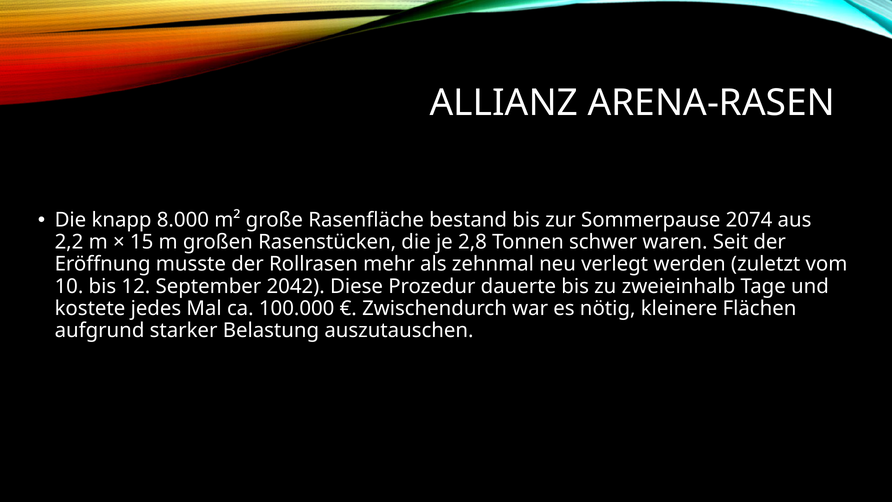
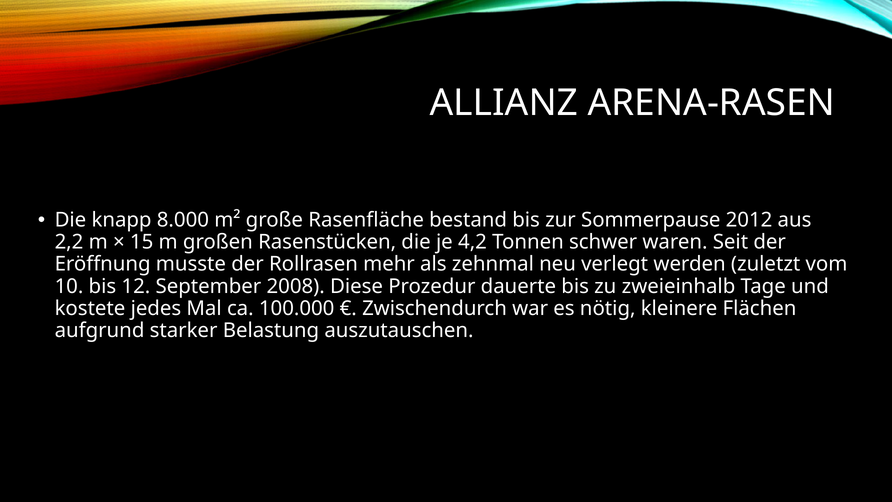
2074: 2074 -> 2012 (749, 220)
2,8: 2,8 -> 4,2 (473, 242)
2042: 2042 -> 2008 (296, 286)
